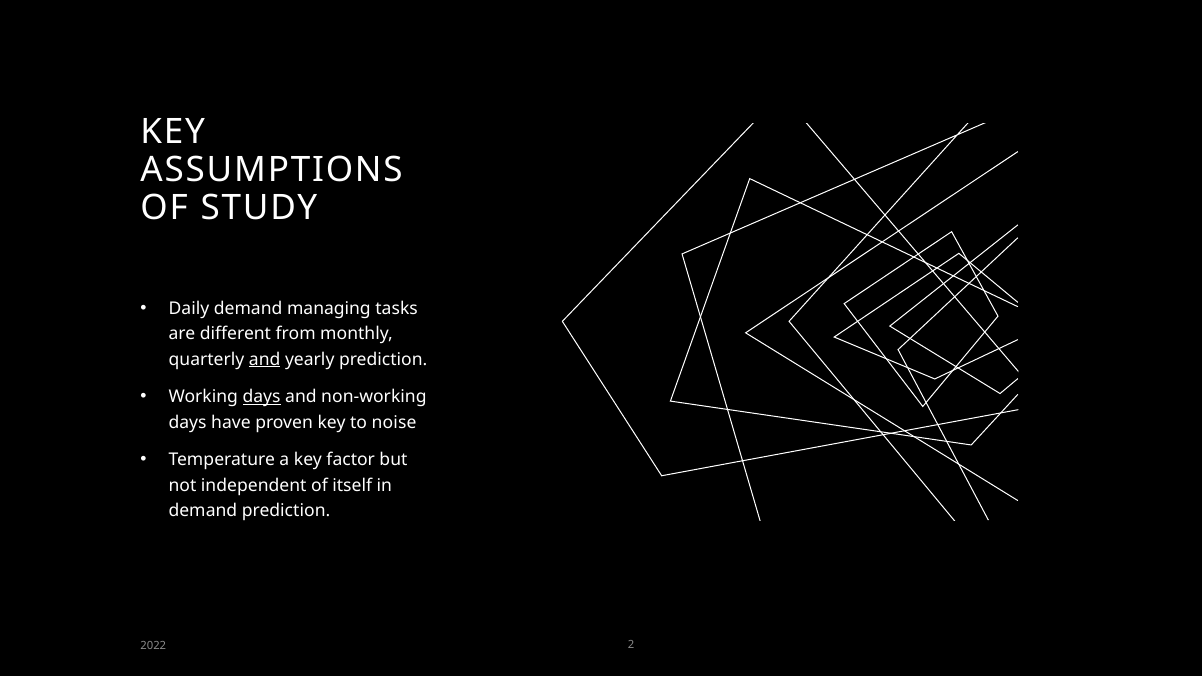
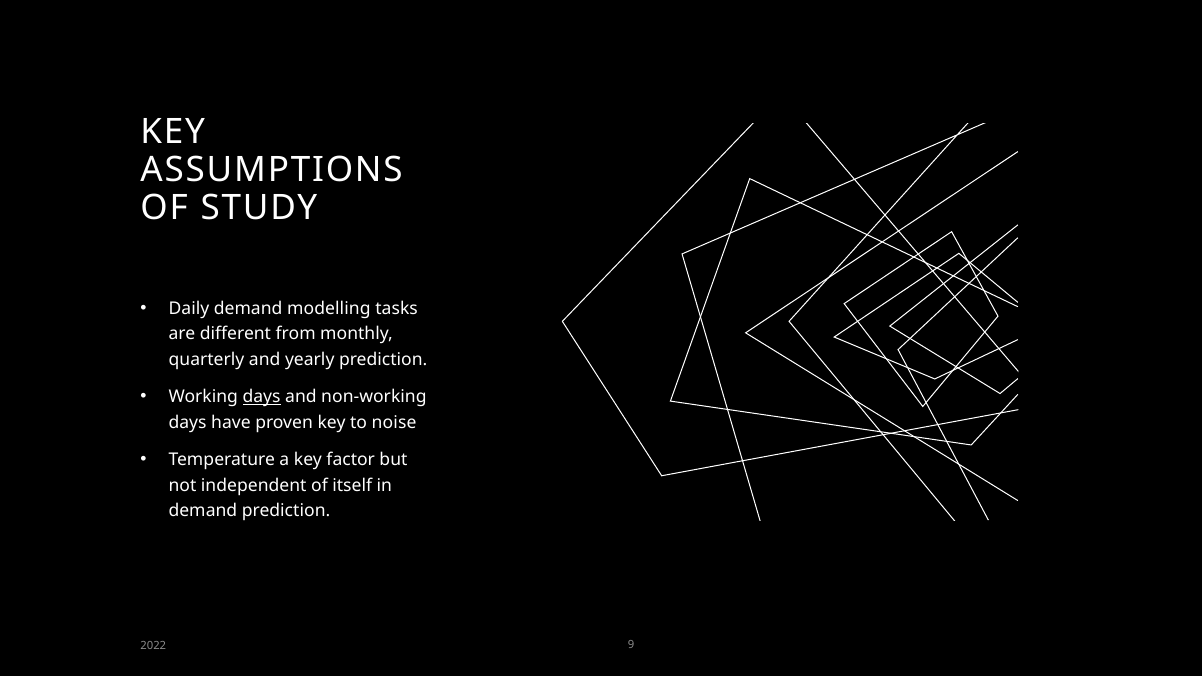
managing: managing -> modelling (329, 309)
and underline: present -> none (265, 359)
2: 2 -> 9 (631, 645)
